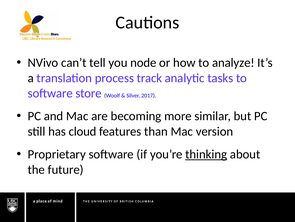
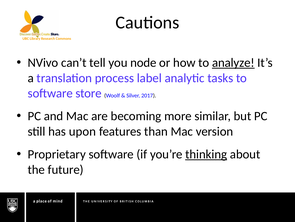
analyze underline: none -> present (233, 63)
track: track -> label (149, 78)
cloud: cloud -> upon (82, 131)
